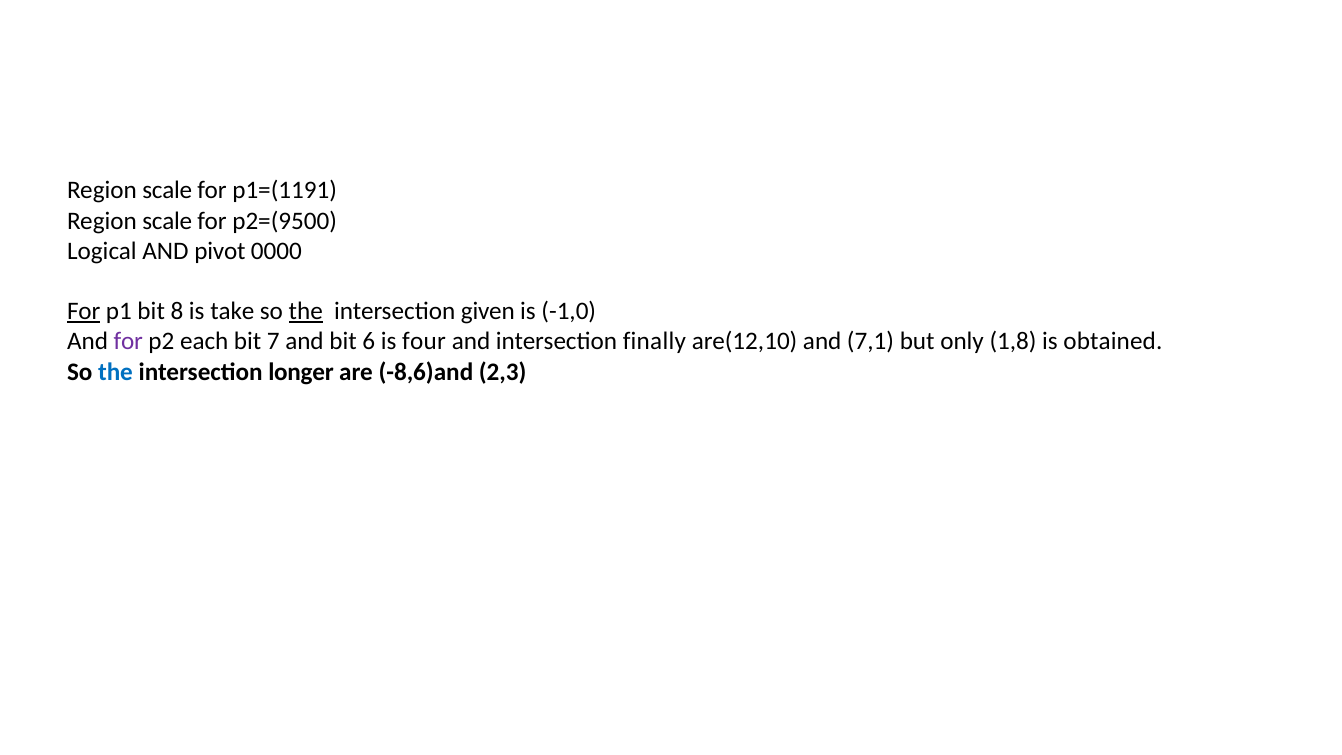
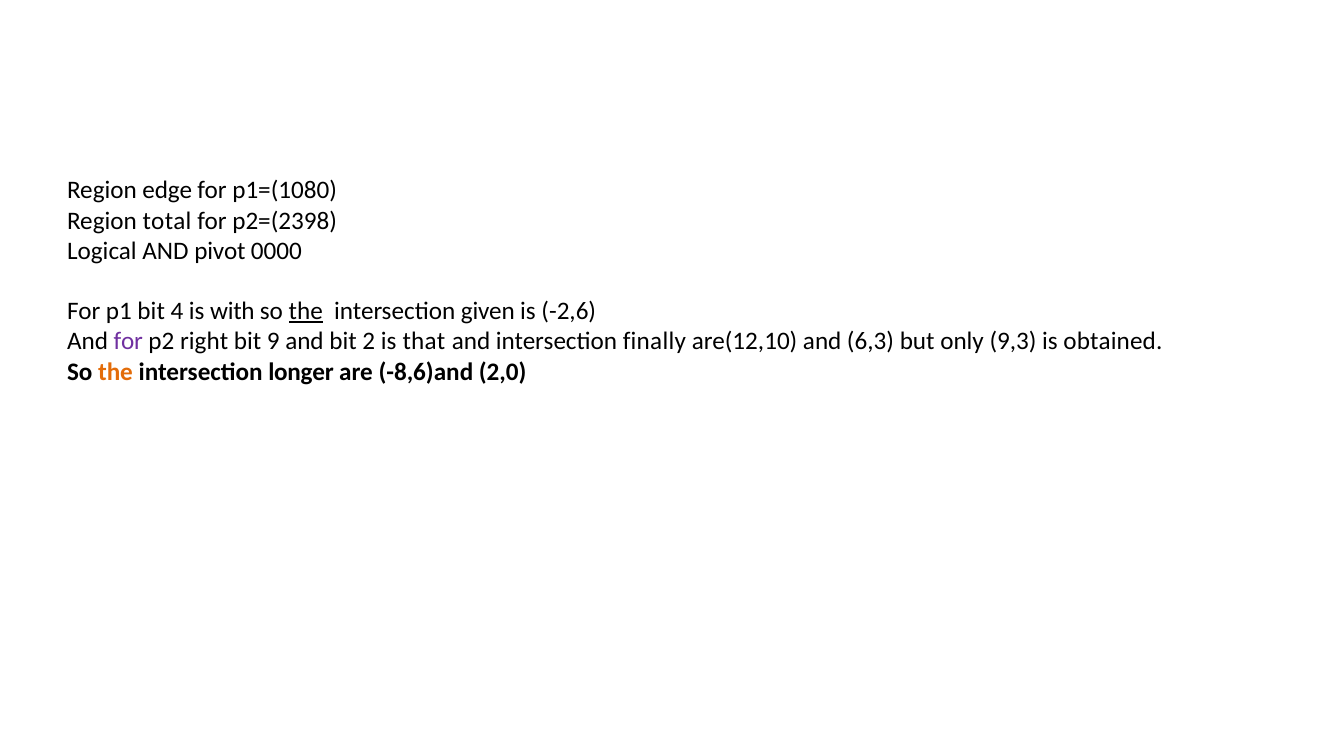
scale: scale -> edge (167, 190)
p1=(1191: p1=(1191 -> p1=(1080 (285, 190)
scale: scale -> total (167, 221)
p2=(9500: p2=(9500 -> p2=(2398 (285, 221)
For underline: present -> none (84, 311)
8: 8 -> 4 (177, 311)
take: take -> with (232, 311)
-1,0: -1,0 -> -2,6 (569, 311)
each: each -> right (204, 341)
7: 7 -> 9 (273, 341)
6: 6 -> 2 (369, 341)
four: four -> that (424, 341)
7,1: 7,1 -> 6,3 (870, 341)
1,8: 1,8 -> 9,3 (1013, 341)
the colour: blue -> orange (115, 372)
2,3: 2,3 -> 2,0 (503, 372)
